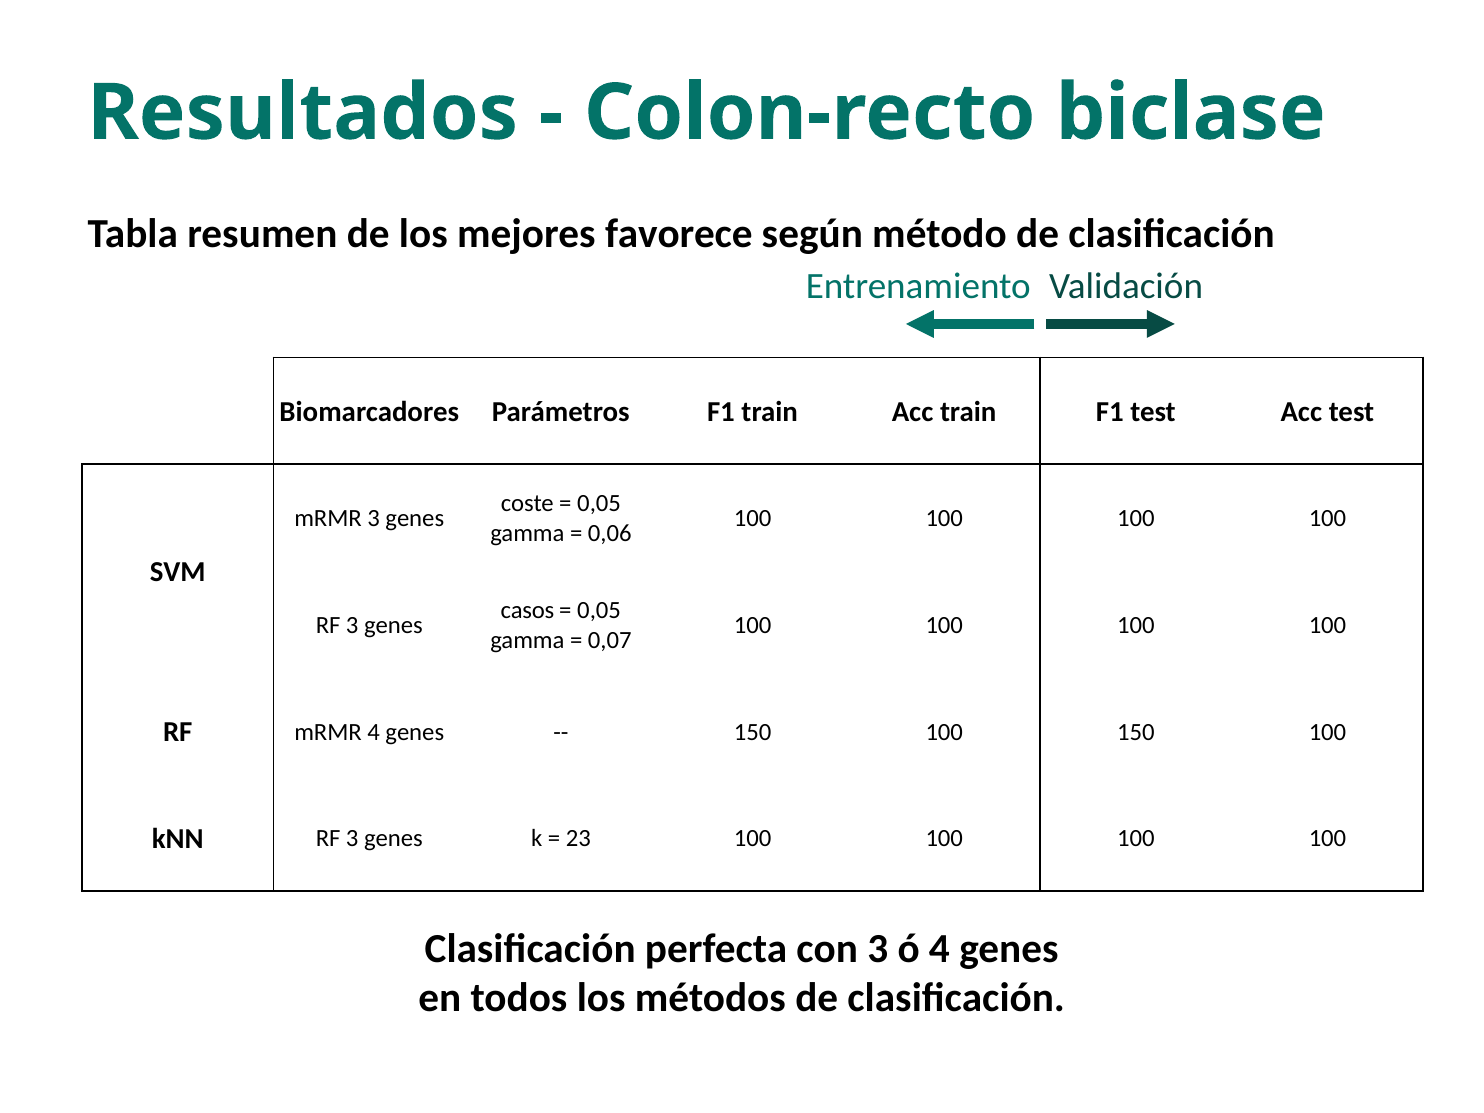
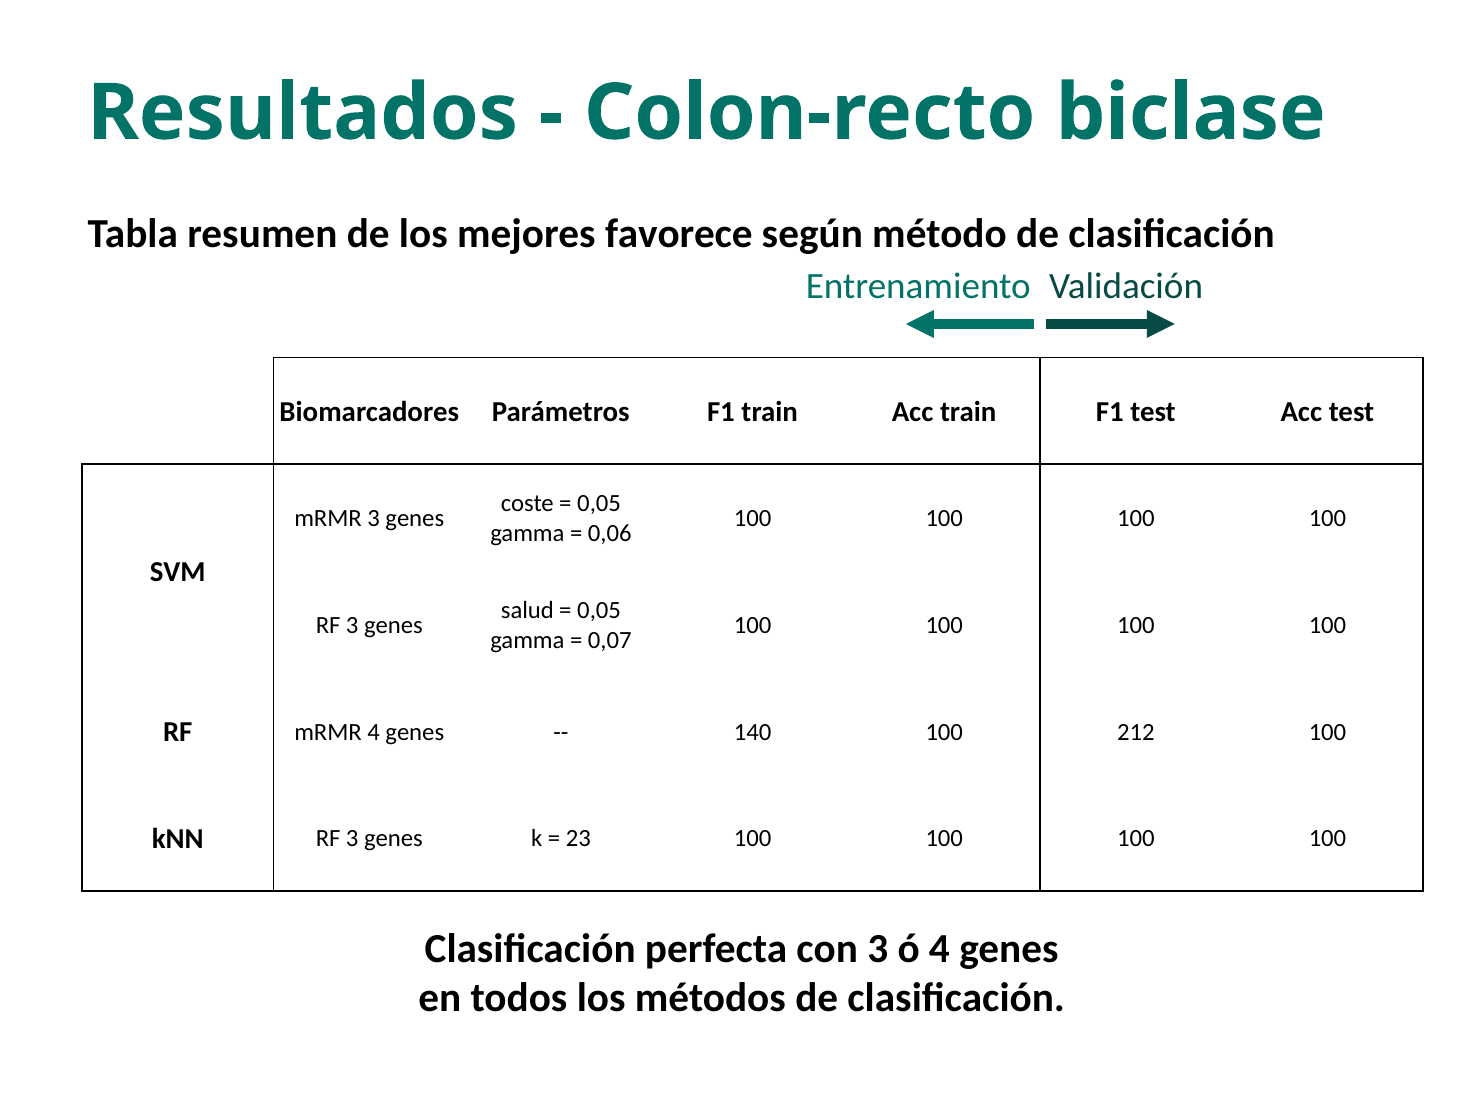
casos: casos -> salud (527, 610)
150: 150 -> 140 (753, 732)
100 150: 150 -> 212 (1136, 732)
